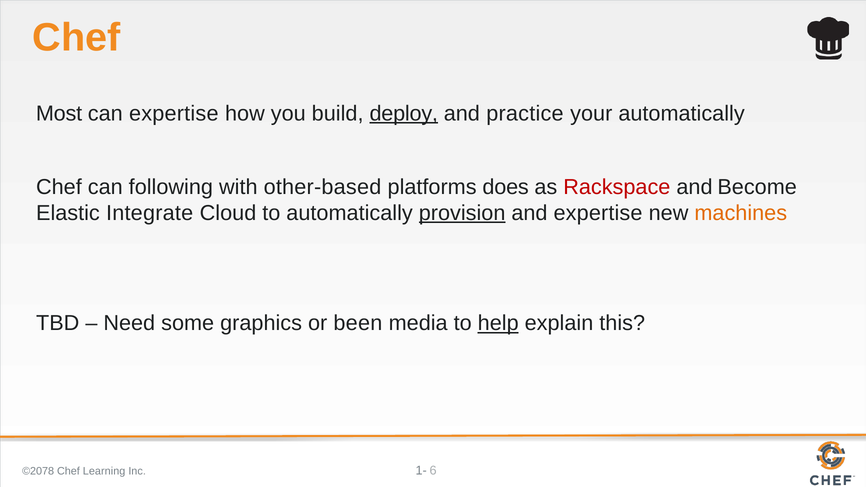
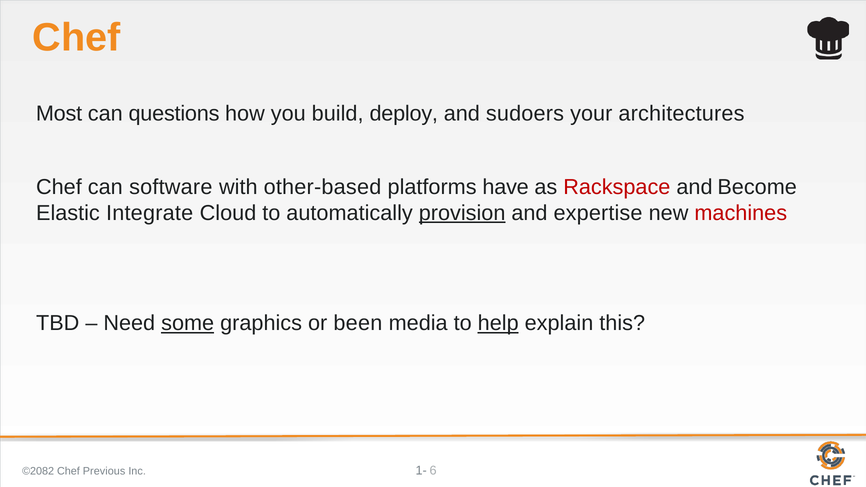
can expertise: expertise -> questions (174, 113)
deploy underline: present -> none (404, 113)
practice: practice -> sudoers (525, 113)
your automatically: automatically -> architectures (681, 113)
following: following -> software (171, 187)
does: does -> have (506, 187)
machines colour: orange -> red (741, 213)
some underline: none -> present (188, 323)
©2078: ©2078 -> ©2082 (38, 471)
Learning: Learning -> Previous (104, 471)
